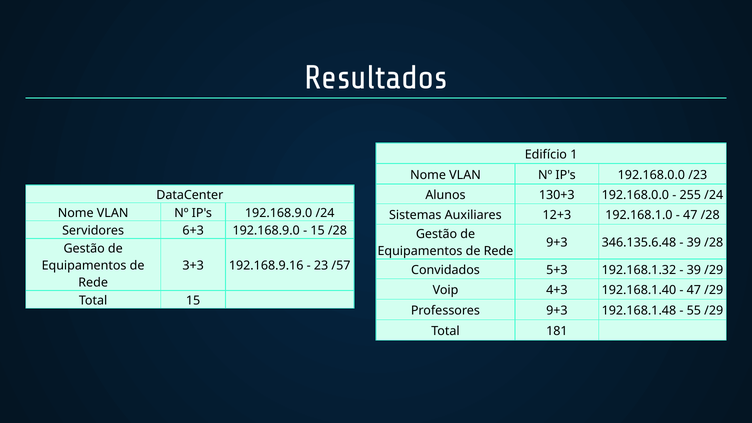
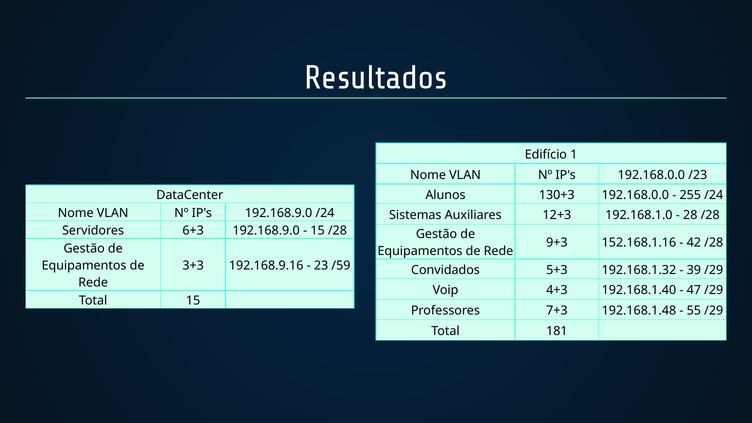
47: 47 -> 28 (690, 215)
346.135.6.48: 346.135.6.48 -> 152.168.1.16 (639, 243)
39: 39 -> 42 (694, 243)
/57: /57 -> /59 (341, 266)
Professores 9+3: 9+3 -> 7+3 (557, 311)
